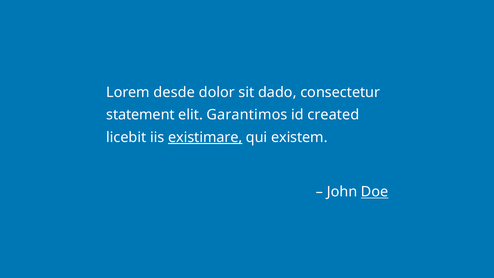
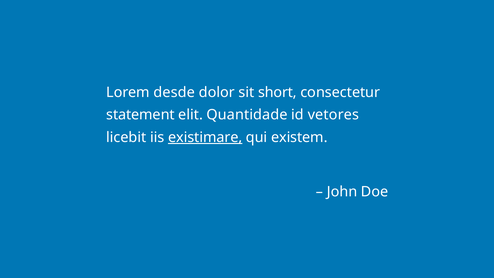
dado: dado -> short (277, 92)
Garantimos: Garantimos -> Quantidade (247, 115)
created: created -> vetores (333, 115)
Doe underline: present -> none (375, 192)
